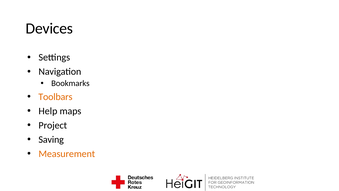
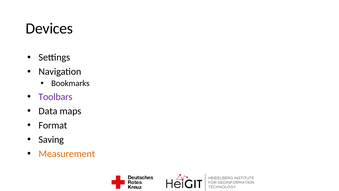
Toolbars colour: orange -> purple (55, 97)
Help: Help -> Data (48, 111)
Project: Project -> Format (53, 125)
